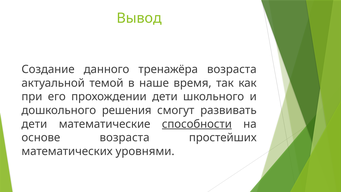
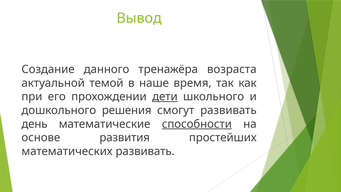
дети underline: none -> present (165, 97)
дети: дети -> день (34, 124)
основе возраста: возраста -> развития (125, 138)
математических уровнями: уровнями -> развивать (145, 151)
